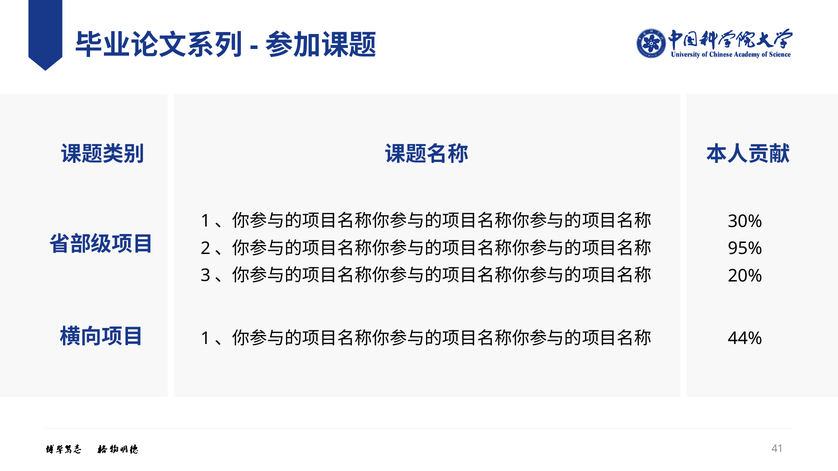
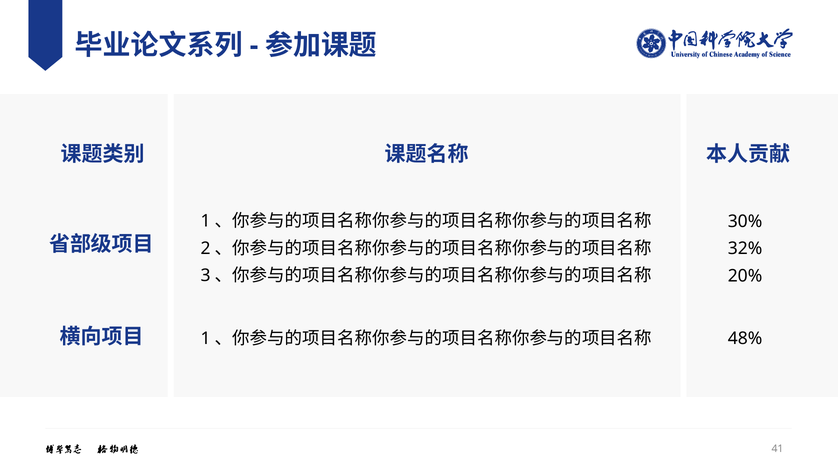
95%: 95% -> 32% (745, 249)
44%: 44% -> 48% (745, 339)
